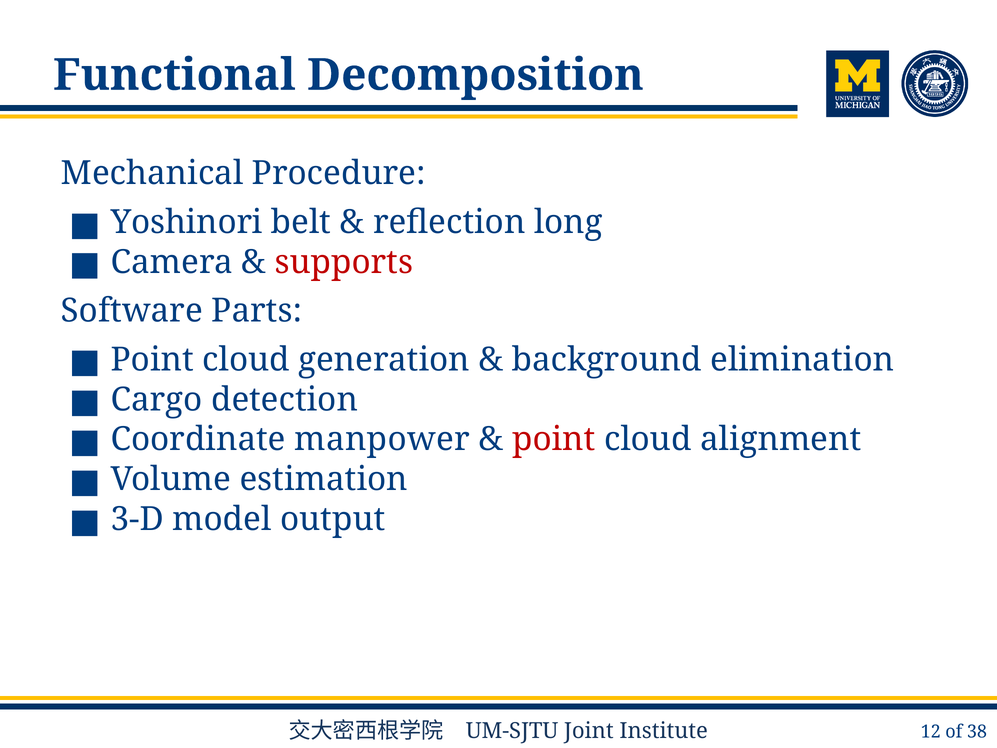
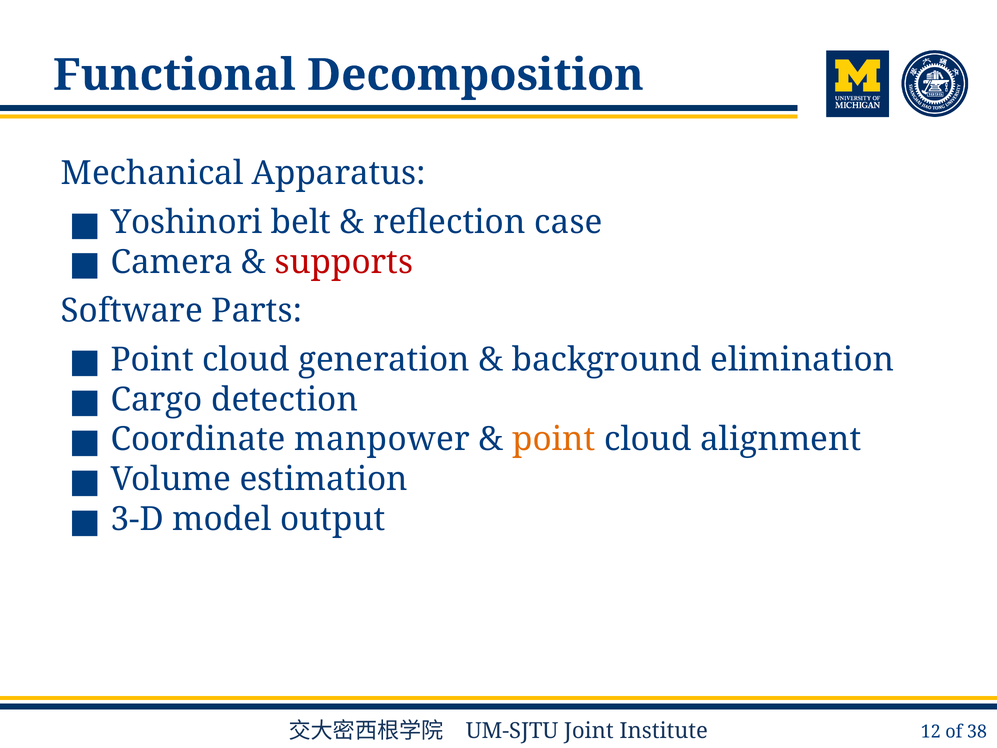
Procedure: Procedure -> Apparatus (339, 173)
long: long -> case (568, 222)
point colour: red -> orange (554, 439)
